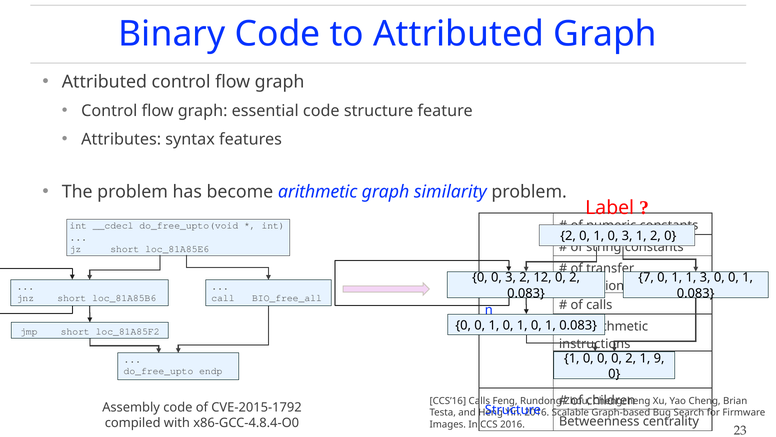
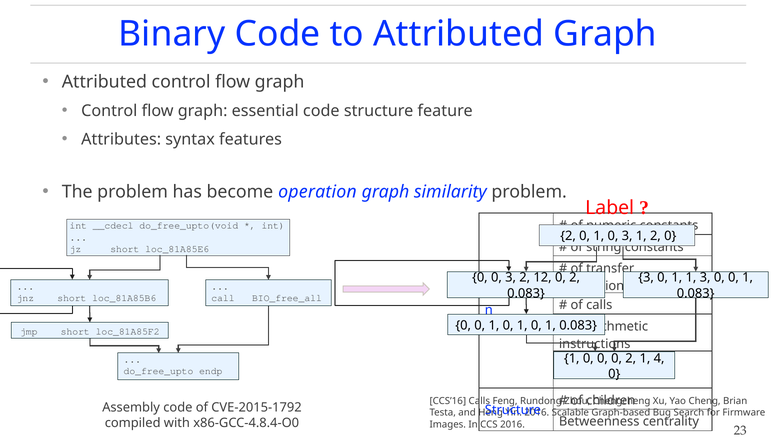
become arithmetic: arithmetic -> operation (317, 192)
7: 7 -> 3 (646, 277)
9: 9 -> 4 (659, 358)
